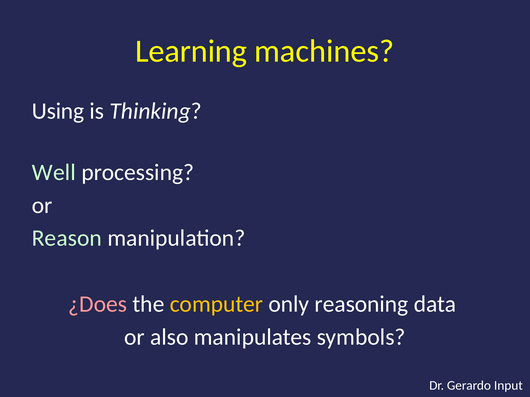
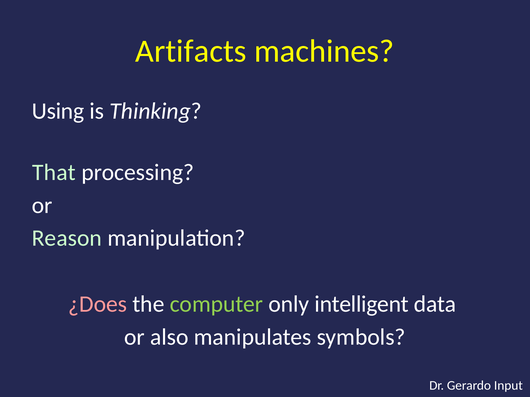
Learning: Learning -> Artifacts (191, 51)
Well: Well -> That (54, 173)
computer colour: yellow -> light green (216, 305)
reasoning: reasoning -> intelligent (362, 305)
